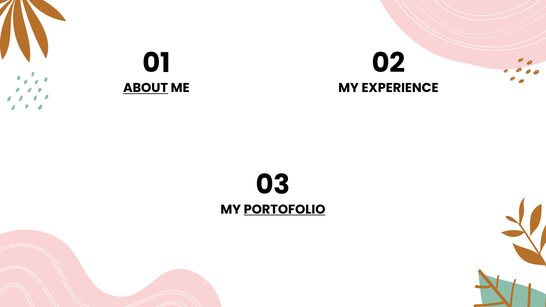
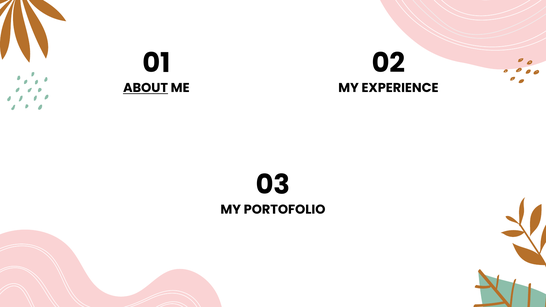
PORTOFOLIO underline: present -> none (285, 210)
